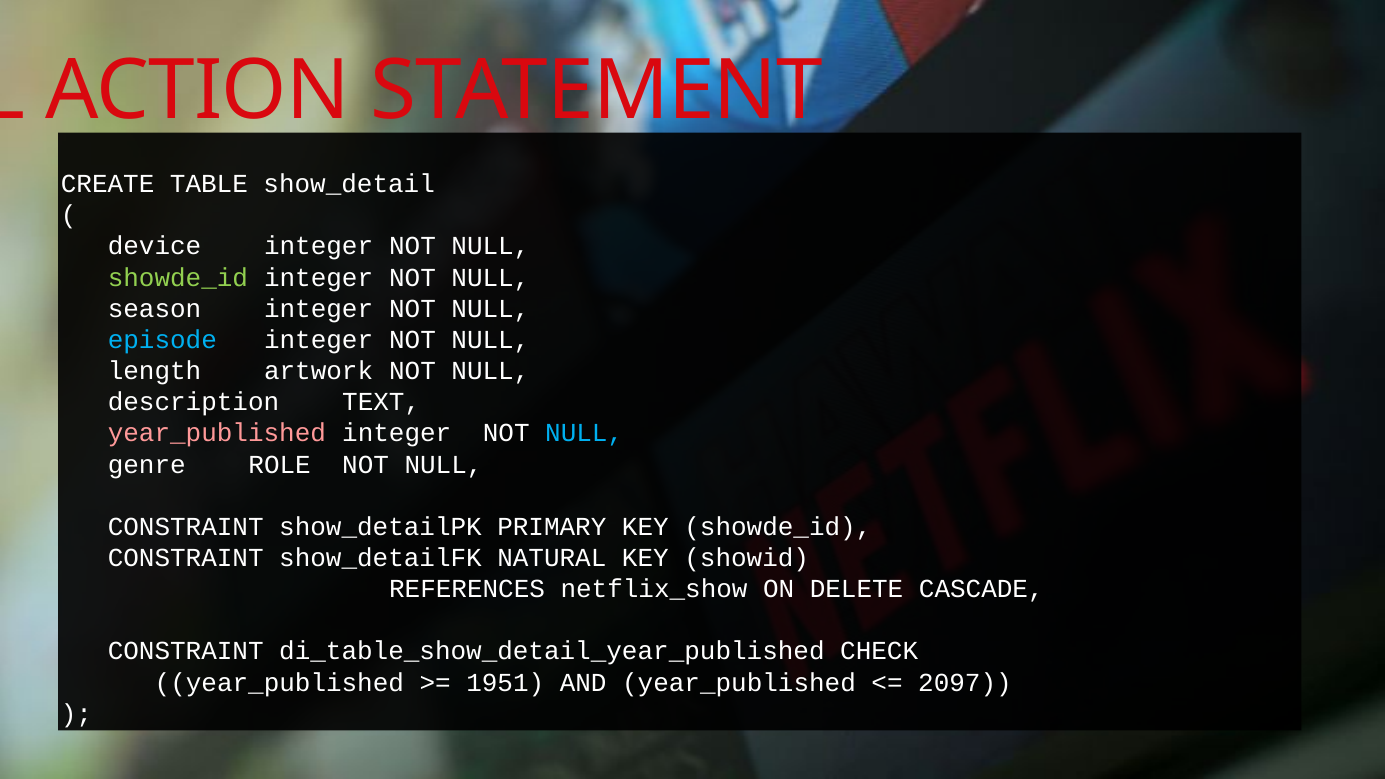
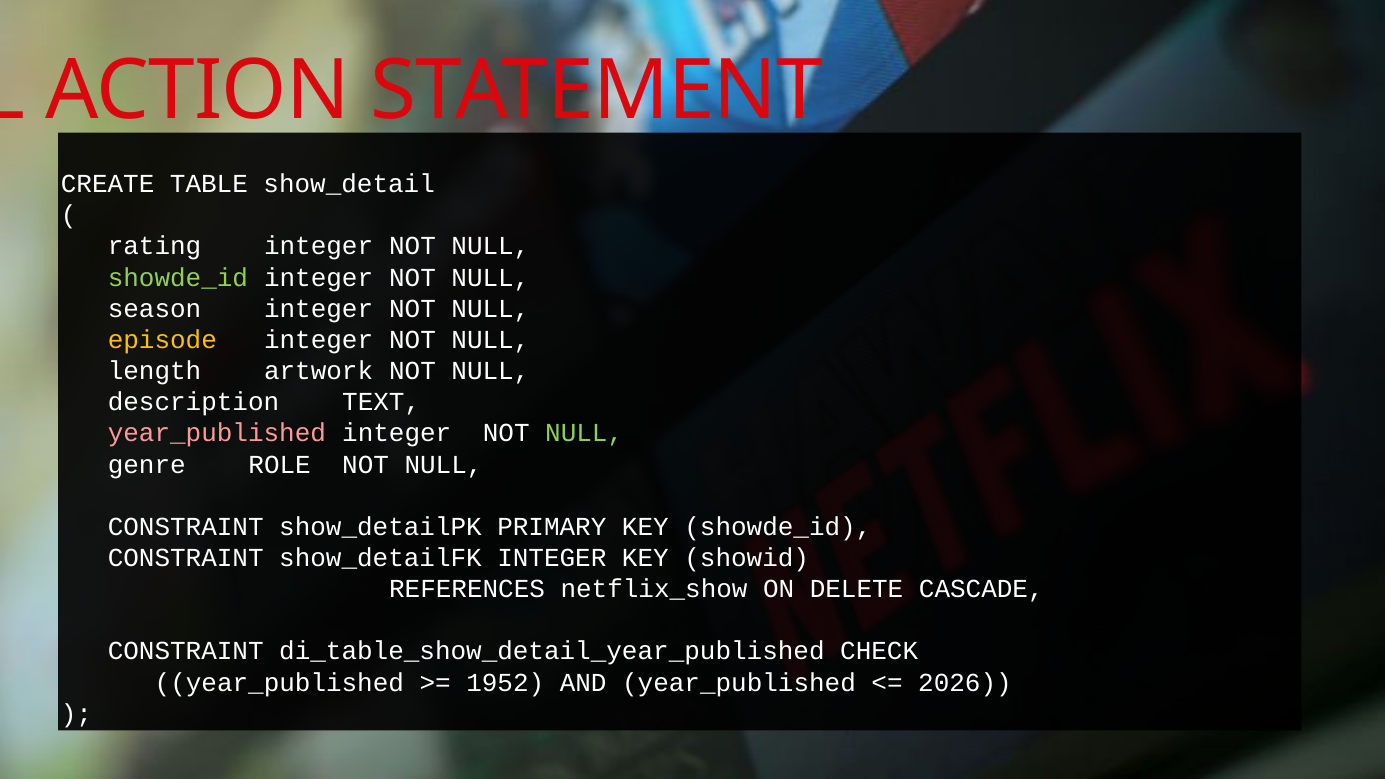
device: device -> rating (155, 246)
episode colour: light blue -> yellow (162, 340)
NULL colour: light blue -> light green (584, 433)
show_detailFK NATURAL: NATURAL -> INTEGER (552, 558)
1951: 1951 -> 1952 (505, 683)
2097: 2097 -> 2026 (965, 683)
